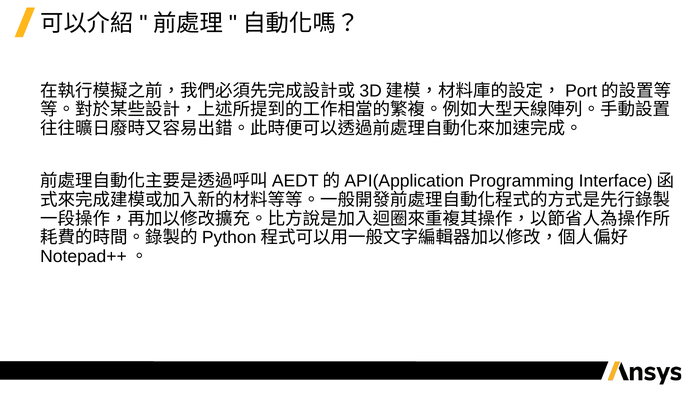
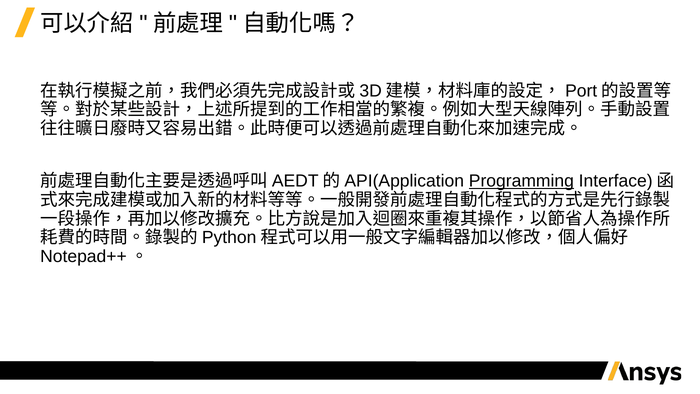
Programming underline: none -> present (521, 181)
